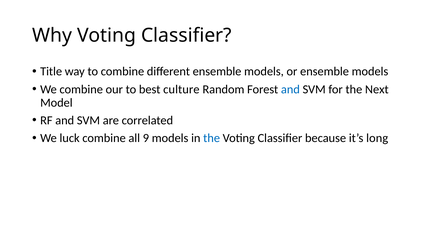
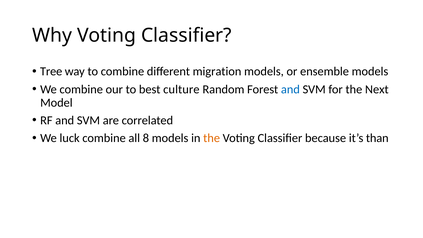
Title: Title -> Tree (51, 72)
different ensemble: ensemble -> migration (217, 72)
9: 9 -> 8 (146, 138)
the colour: blue -> orange (212, 138)
long: long -> than (377, 138)
